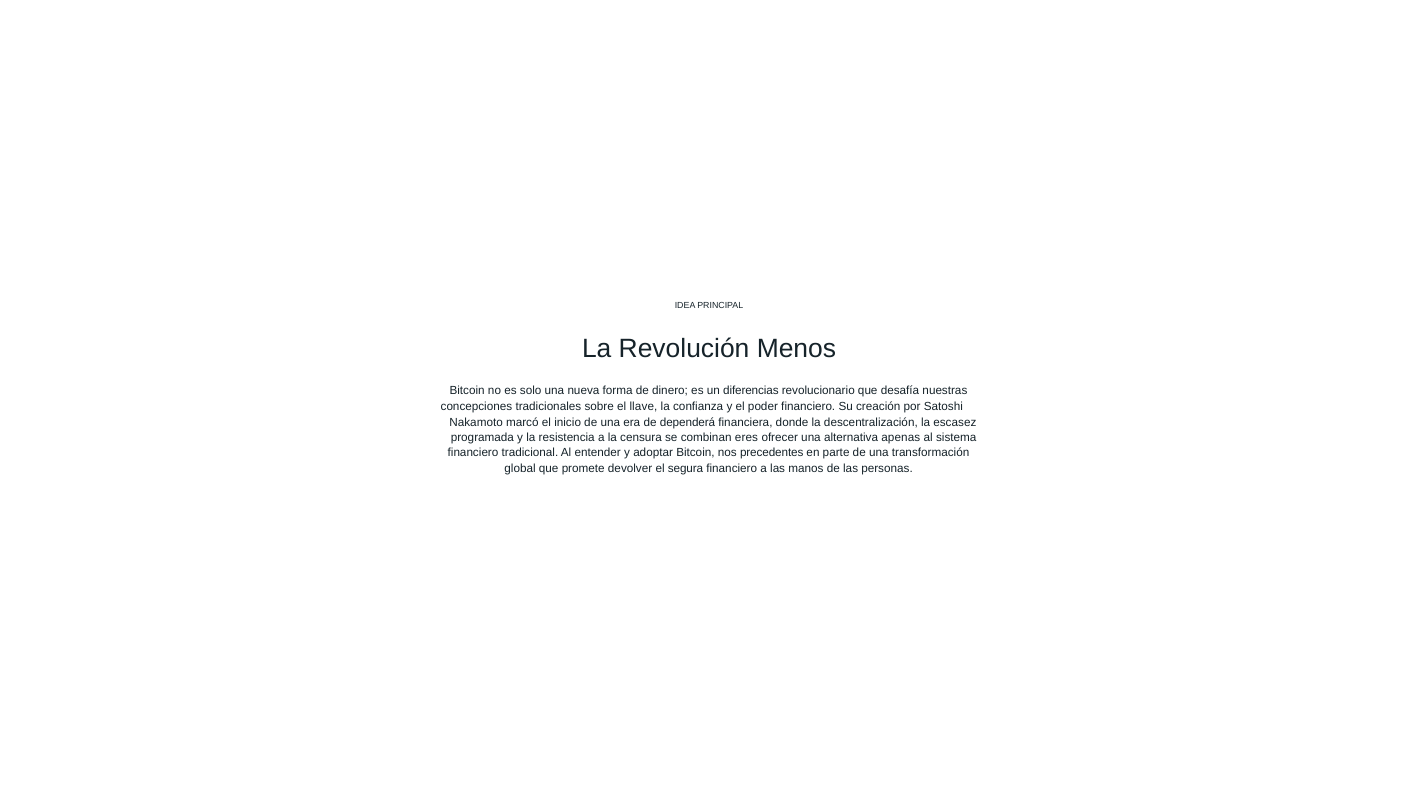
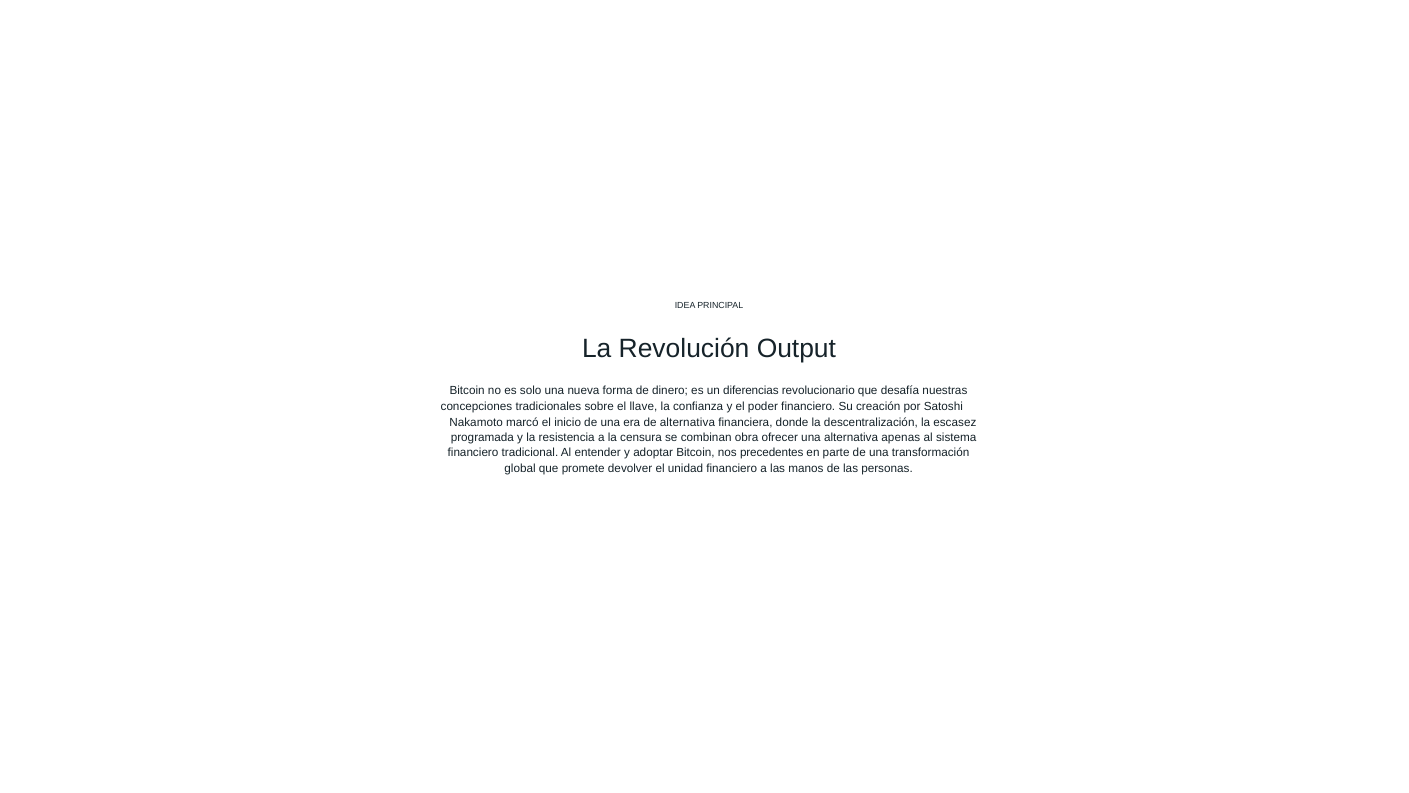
Menos: Menos -> Output (796, 349)
de dependerá: dependerá -> alternativa (687, 422)
eres: eres -> obra (747, 437)
segura: segura -> unidad (686, 468)
